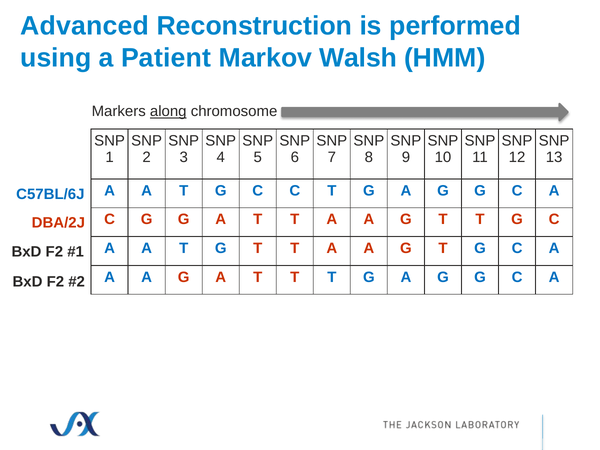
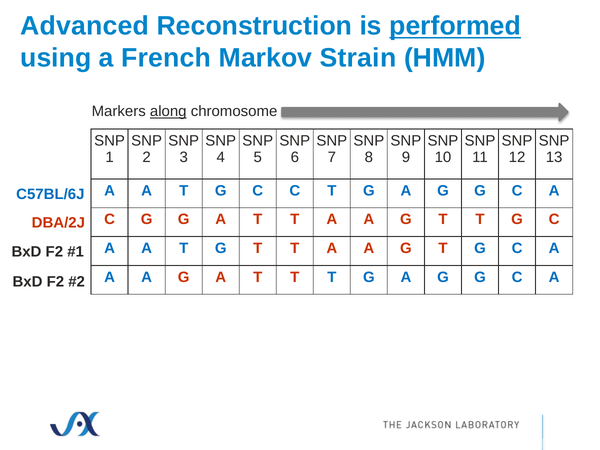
performed underline: none -> present (455, 26)
Patient: Patient -> French (166, 58)
Walsh: Walsh -> Strain (358, 58)
